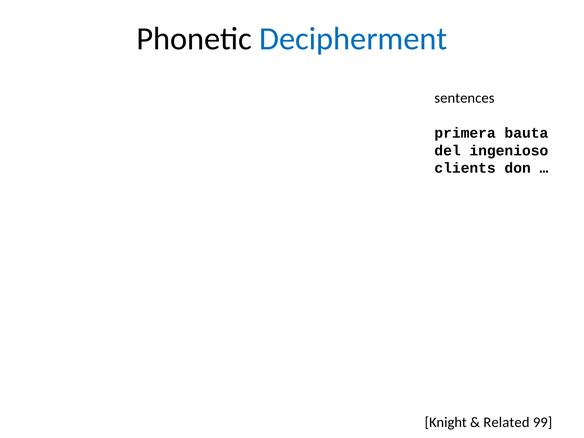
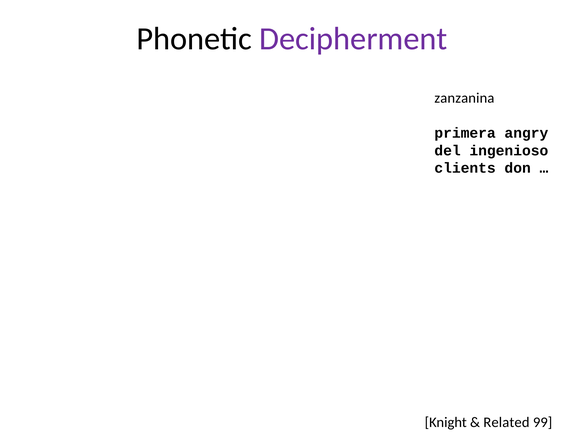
Decipherment colour: blue -> purple (353, 39)
sentences: sentences -> zanzanina (464, 98)
bauta: bauta -> angry (526, 133)
